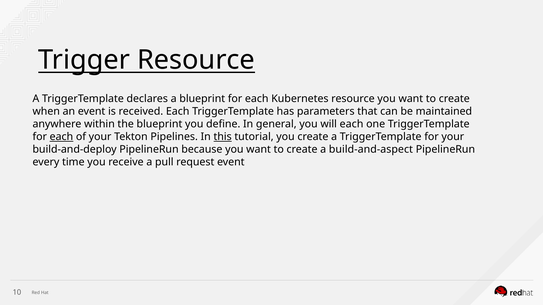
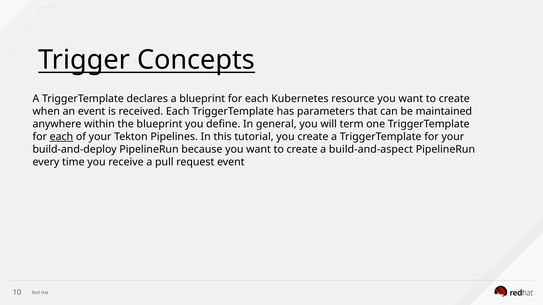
Trigger Resource: Resource -> Concepts (196, 60)
will each: each -> term (352, 124)
this underline: present -> none (223, 137)
